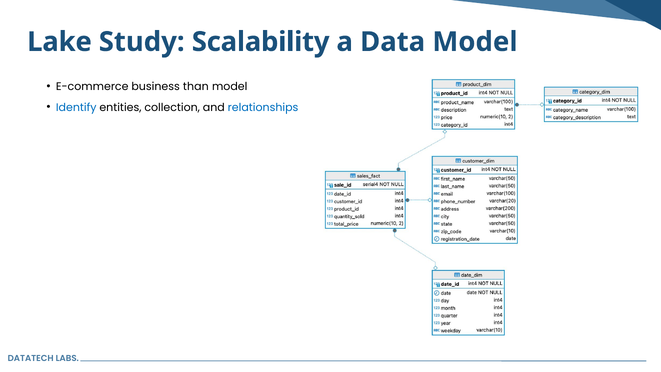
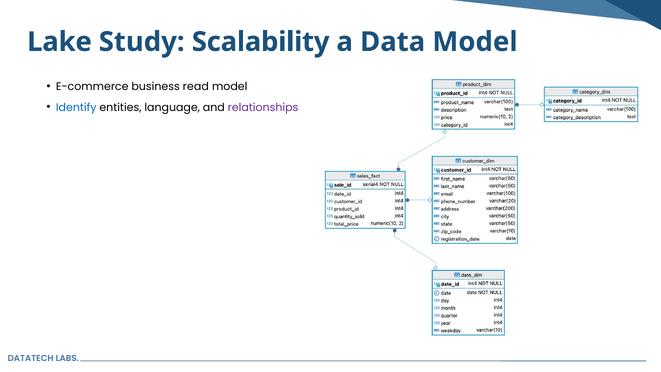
than: than -> read (196, 86)
collection: collection -> language (172, 107)
relationships colour: blue -> purple (263, 107)
